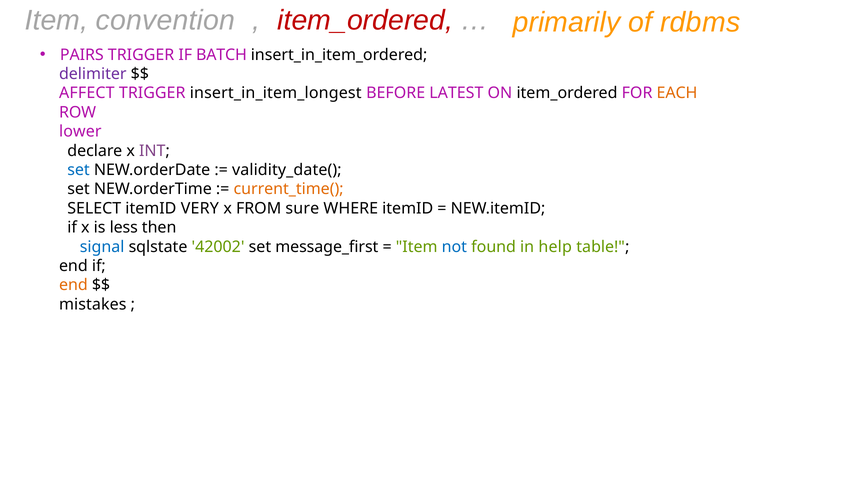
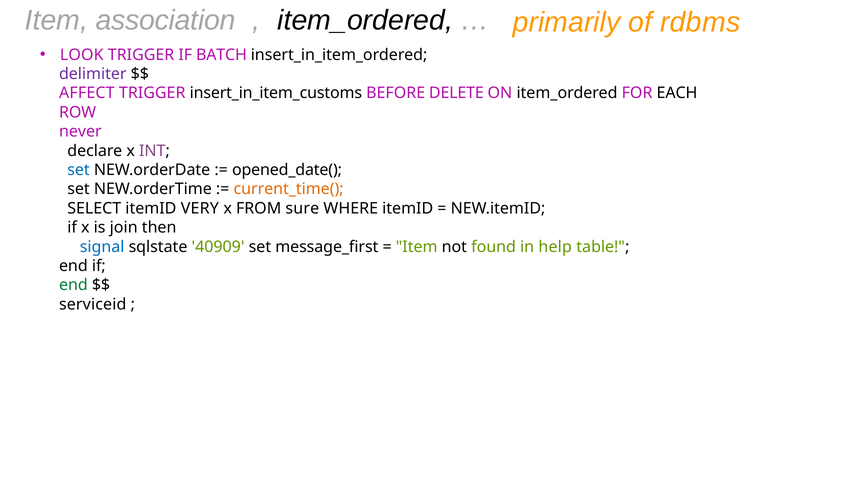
convention: convention -> association (166, 20)
item_ordered colour: red -> black (365, 20)
PAIRS: PAIRS -> LOOK (82, 55)
insert_in_item_longest: insert_in_item_longest -> insert_in_item_customs (276, 93)
LATEST: LATEST -> DELETE (456, 93)
EACH colour: orange -> black (677, 93)
lower: lower -> never (80, 132)
validity_date(: validity_date( -> opened_date( (287, 170)
less: less -> join (124, 228)
42002: 42002 -> 40909 (218, 247)
not colour: blue -> black (454, 247)
end colour: orange -> green (73, 285)
mistakes: mistakes -> serviceid (93, 305)
